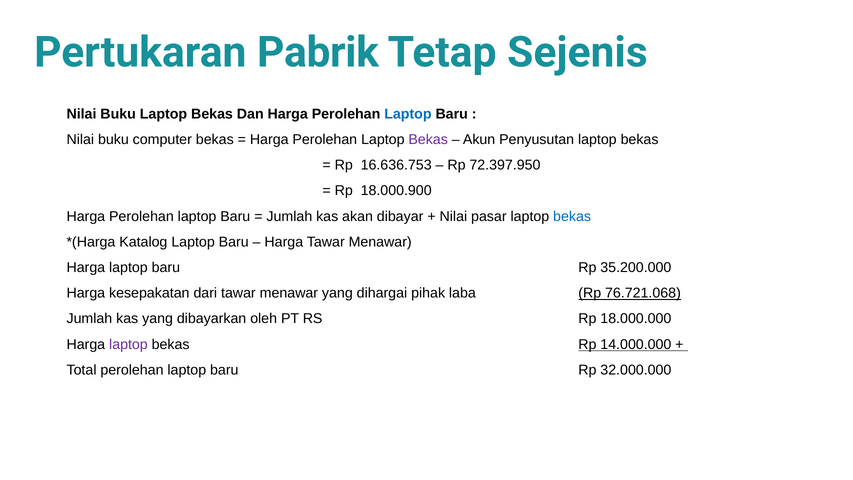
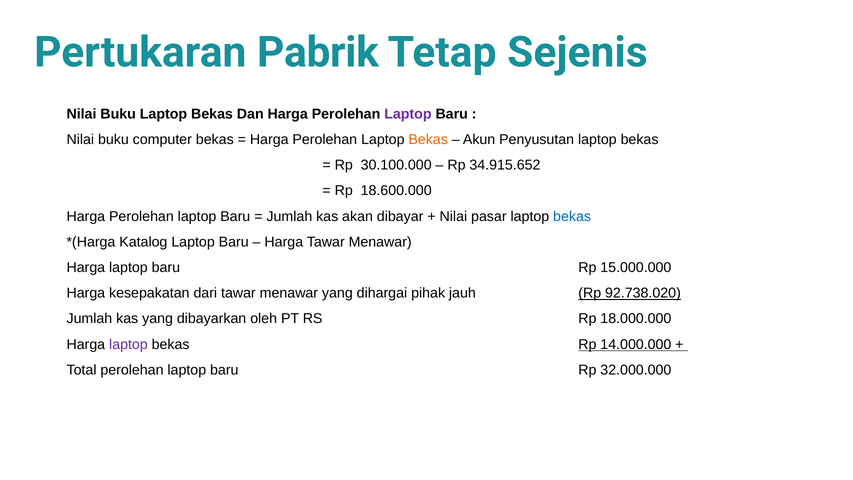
Laptop colour: blue -> purple (408, 114)
Bekas colour: purple -> orange (428, 140)
16.636.753: 16.636.753 -> 30.100.000 (396, 165)
72.397.950: 72.397.950 -> 34.915.652 (505, 165)
18.000.900: 18.000.900 -> 18.600.000 (396, 191)
35.200.000: 35.200.000 -> 15.000.000 (636, 267)
laba: laba -> jauh (462, 293)
76.721.068: 76.721.068 -> 92.738.020 (643, 293)
